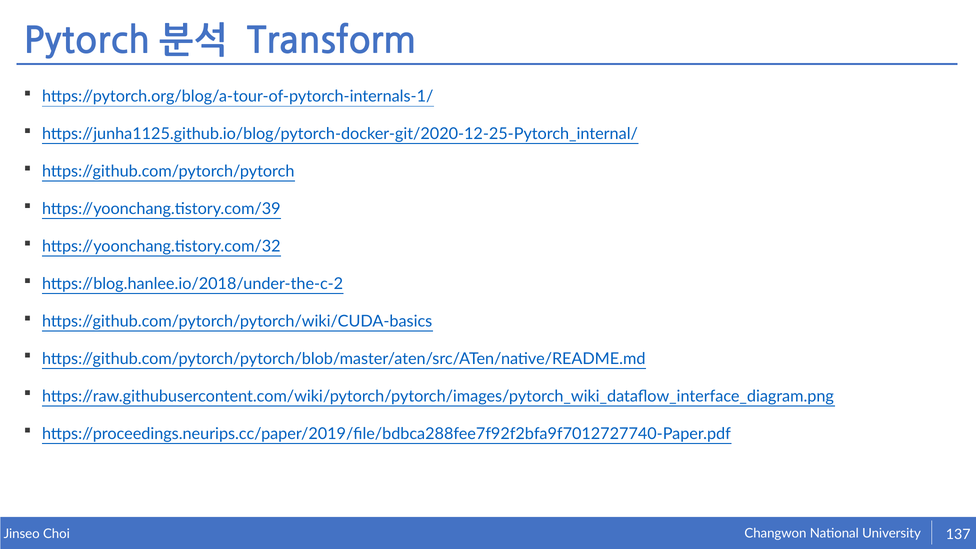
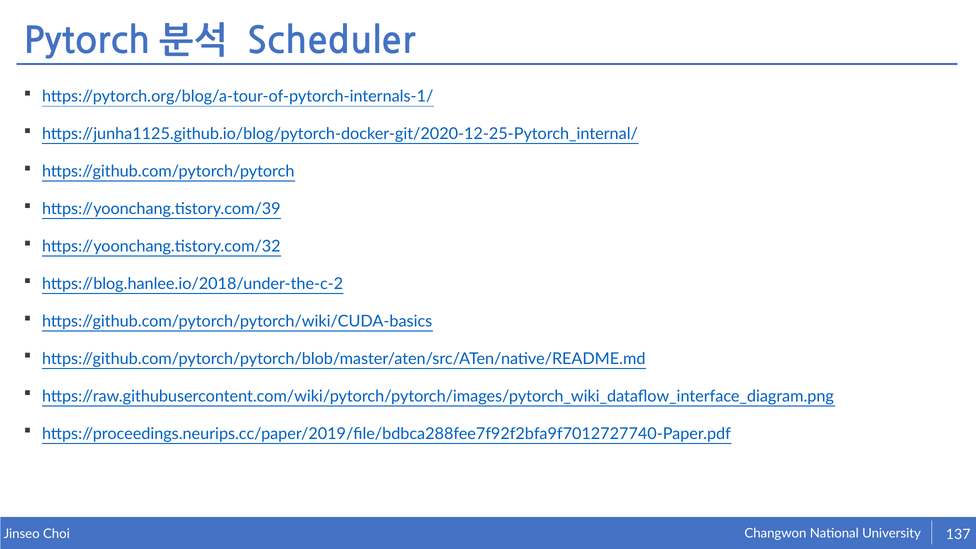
Transform: Transform -> Scheduler (331, 41)
